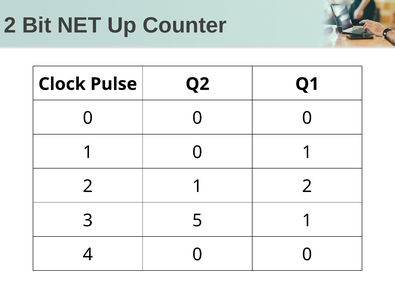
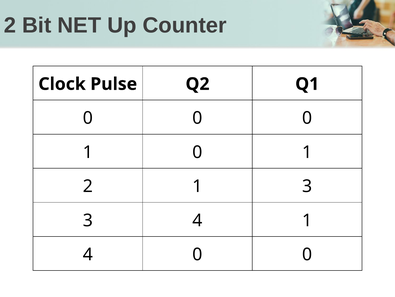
2 1 2: 2 -> 3 (307, 186)
3 5: 5 -> 4 (198, 220)
